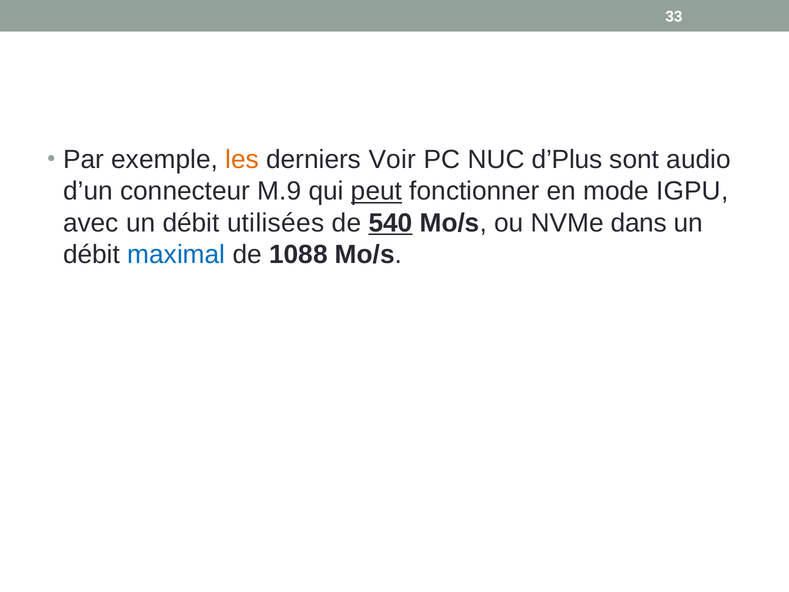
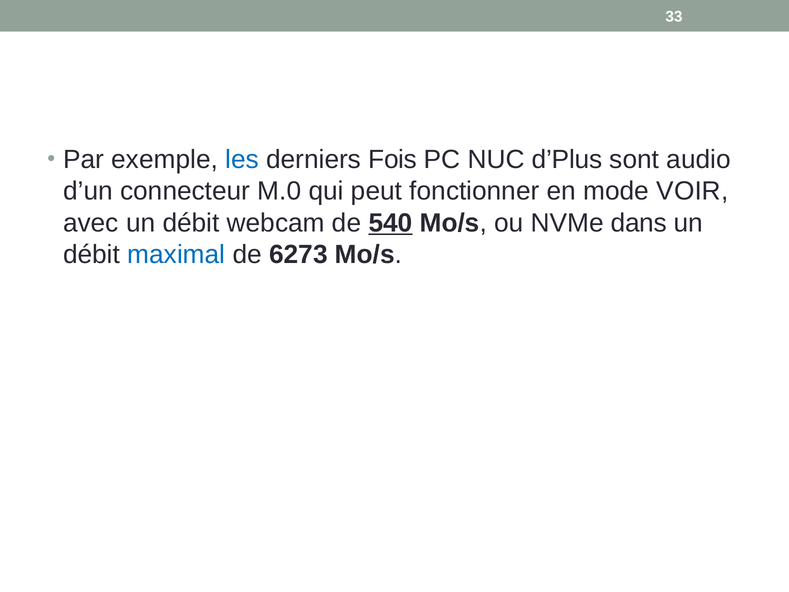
les colour: orange -> blue (242, 160)
Voir: Voir -> Fois (393, 160)
M.9: M.9 -> M.0 (279, 191)
peut underline: present -> none (377, 191)
IGPU: IGPU -> VOIR (692, 191)
utilisées: utilisées -> webcam (276, 223)
1088: 1088 -> 6273 (298, 254)
